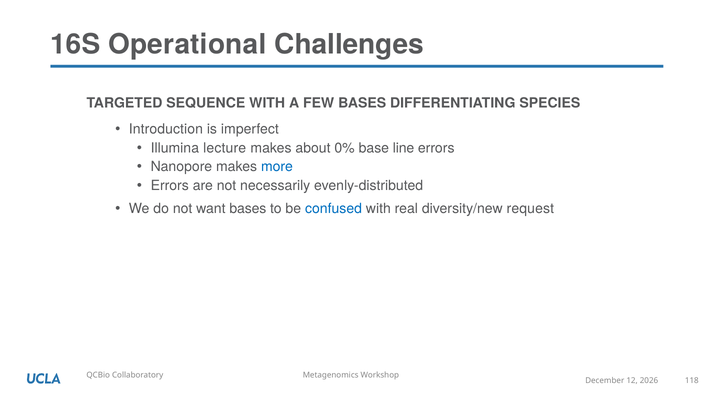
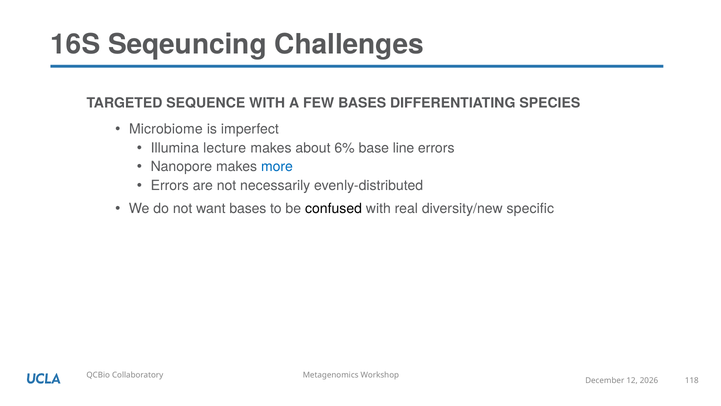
Operational: Operational -> Seqeuncing (187, 44)
Introduction: Introduction -> Microbiome (166, 129)
0%: 0% -> 6% (345, 148)
confused colour: blue -> black (334, 208)
request: request -> specific (530, 208)
